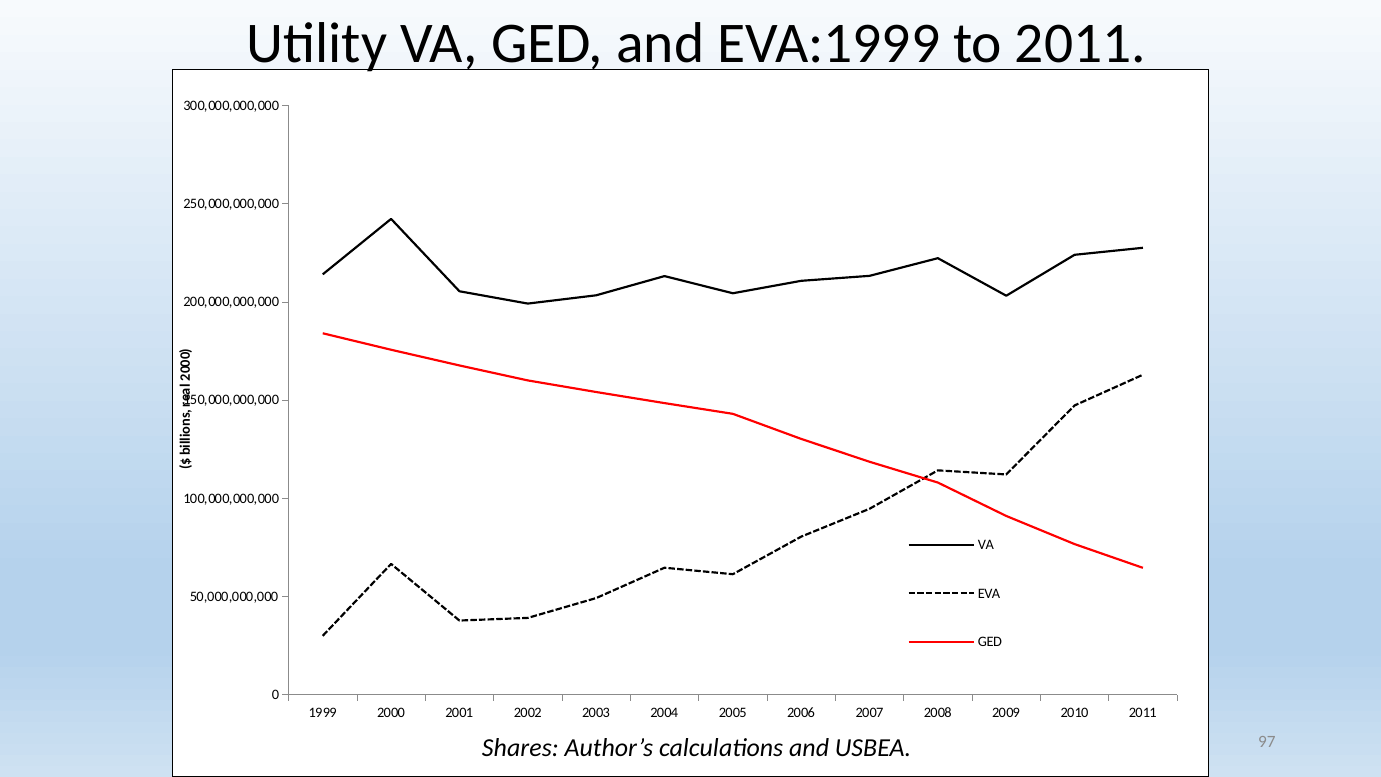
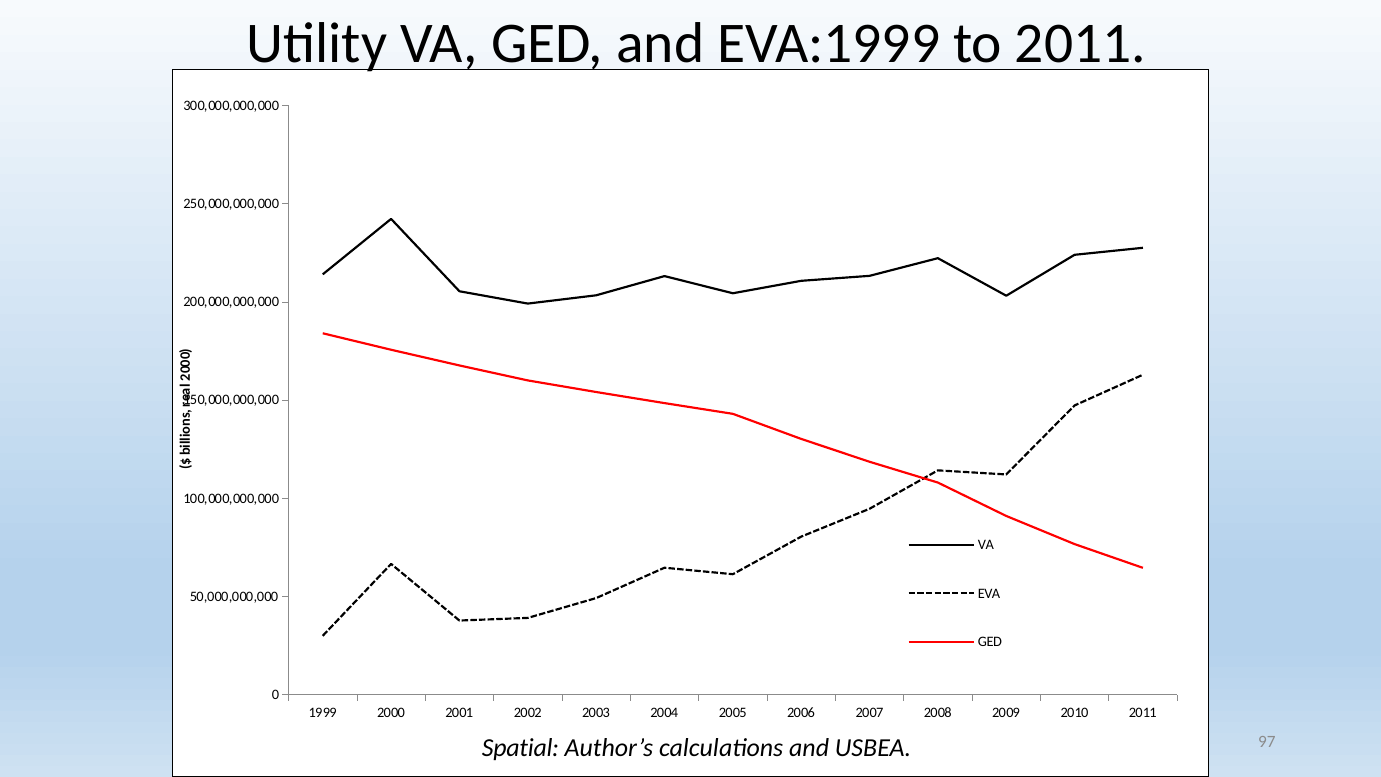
Shares: Shares -> Spatial (521, 747)
